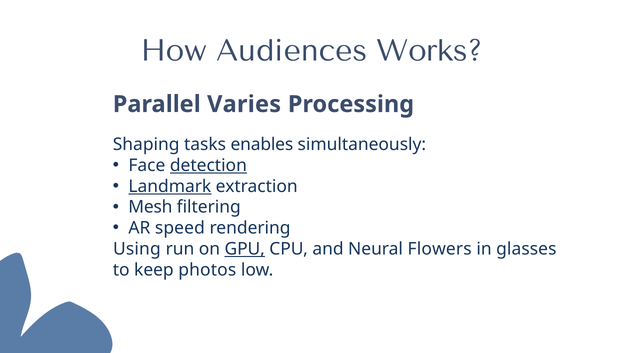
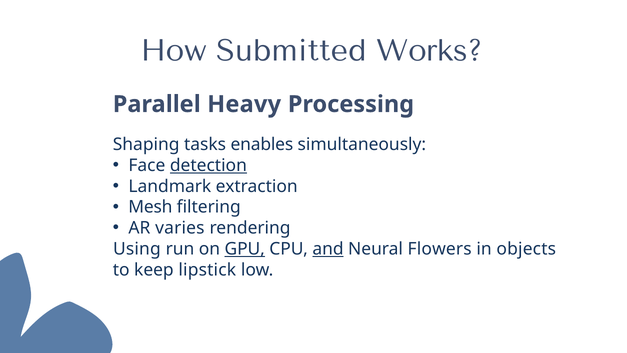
Audiences: Audiences -> Submitted (292, 50)
Varies: Varies -> Heavy (244, 104)
Landmark underline: present -> none (170, 186)
speed: speed -> varies (180, 228)
and underline: none -> present (328, 249)
glasses: glasses -> objects (526, 249)
photos: photos -> lipstick (207, 270)
